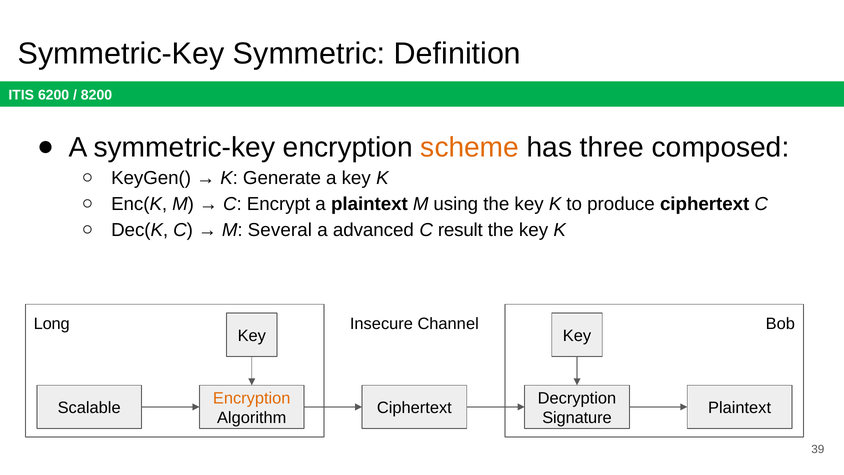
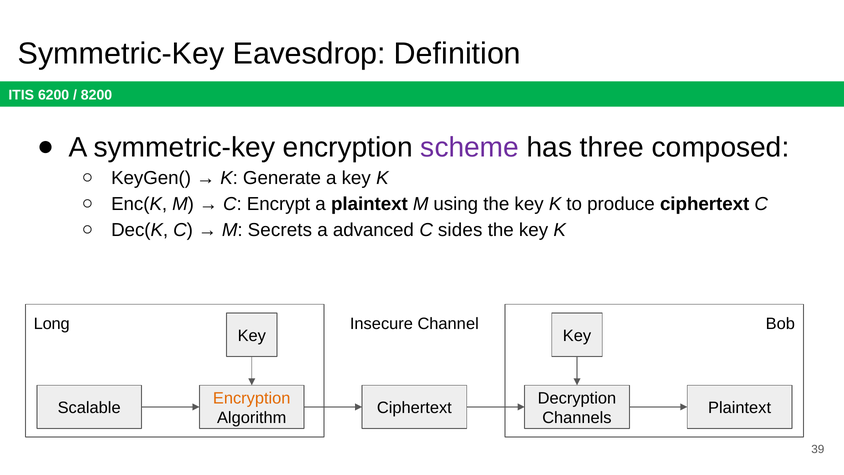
Symmetric: Symmetric -> Eavesdrop (309, 54)
scheme colour: orange -> purple (470, 147)
Several: Several -> Secrets (280, 230)
result: result -> sides (460, 230)
Signature: Signature -> Channels (577, 418)
